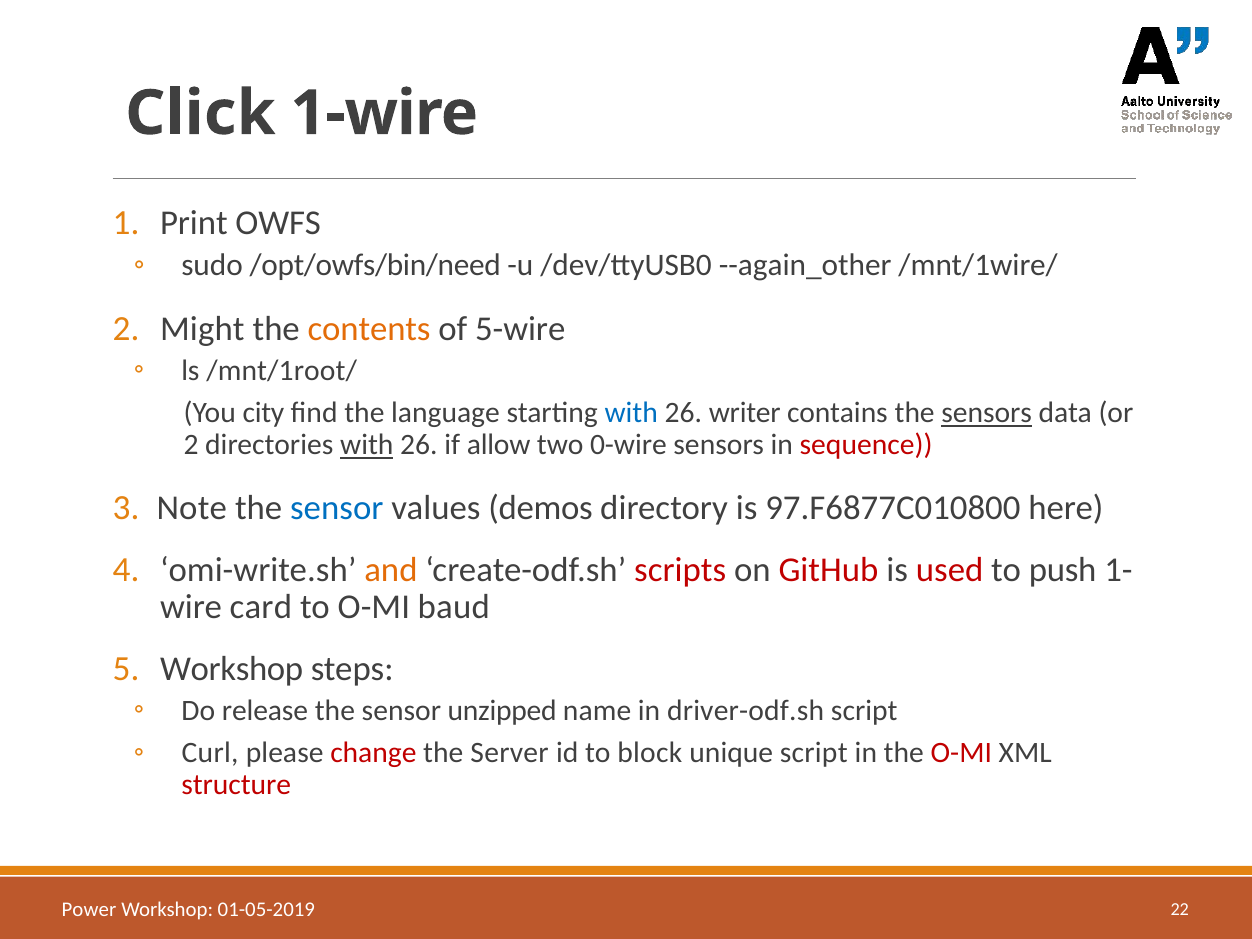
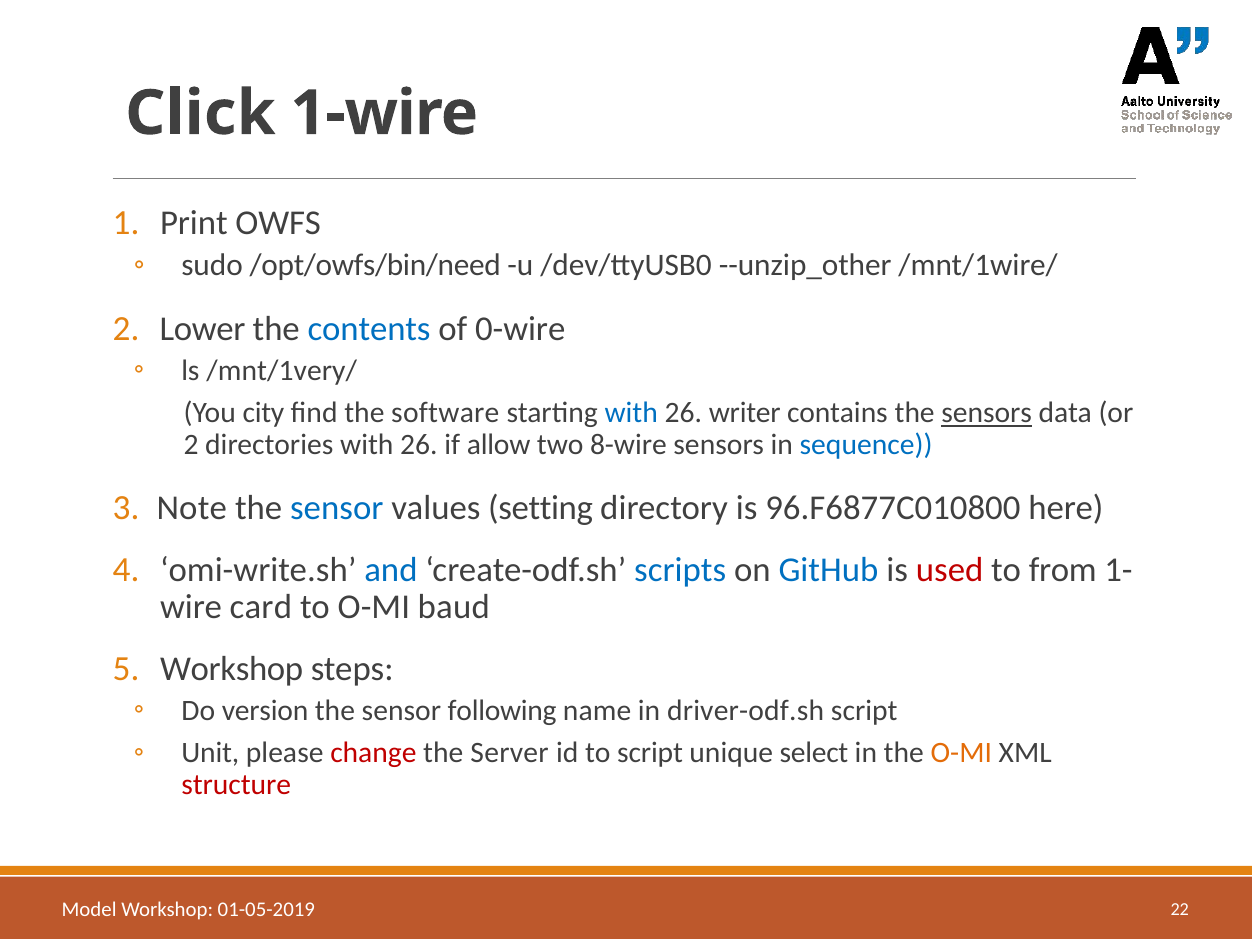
--again_other: --again_other -> --unzip_other (805, 266)
Might: Might -> Lower (203, 329)
contents colour: orange -> blue (369, 329)
5-wire: 5-wire -> 0-wire (520, 329)
/mnt/1root/: /mnt/1root/ -> /mnt/1very/ (282, 371)
language: language -> software (445, 413)
with underline: present -> none (367, 445)
0-wire: 0-wire -> 8-wire (628, 445)
sequence colour: red -> blue (866, 445)
demos: demos -> setting (541, 508)
97.F6877C010800: 97.F6877C010800 -> 96.F6877C010800 (893, 508)
and colour: orange -> blue (391, 570)
scripts colour: red -> blue (680, 570)
GitHub colour: red -> blue (828, 570)
push: push -> from (1063, 570)
release: release -> version (265, 711)
unzipped: unzipped -> following (502, 711)
Curl: Curl -> Unit (210, 753)
to block: block -> script (650, 753)
unique script: script -> select (814, 753)
O-MI colour: red -> orange (961, 753)
Power: Power -> Model (89, 909)
